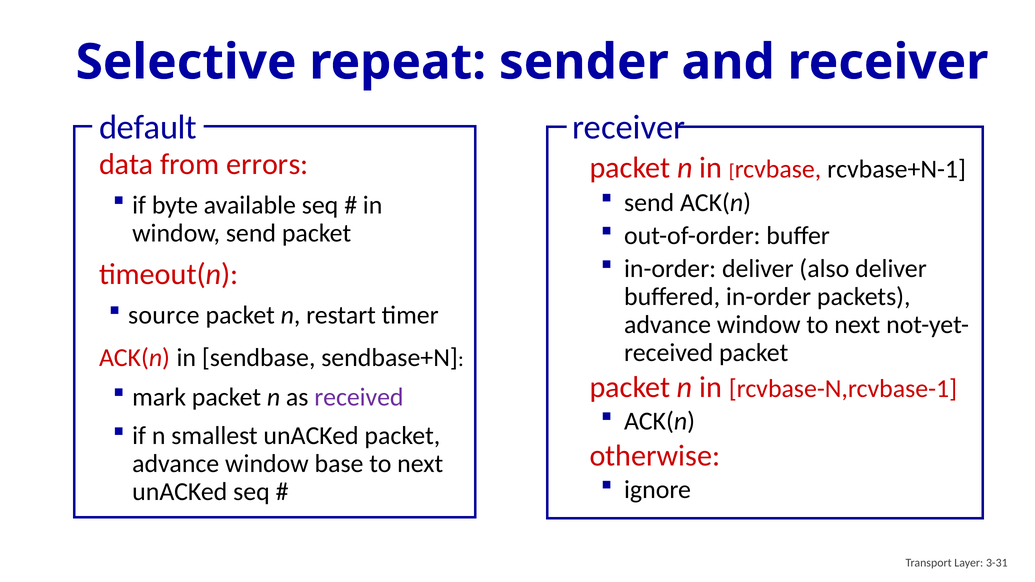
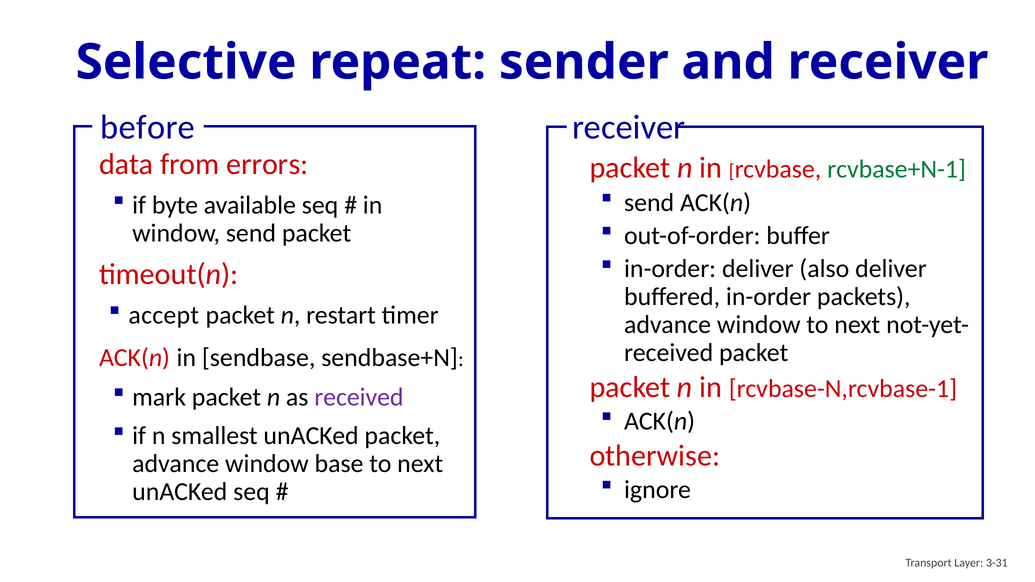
default: default -> before (148, 127)
rcvbase+N-1 colour: black -> green (897, 169)
source: source -> accept (164, 315)
